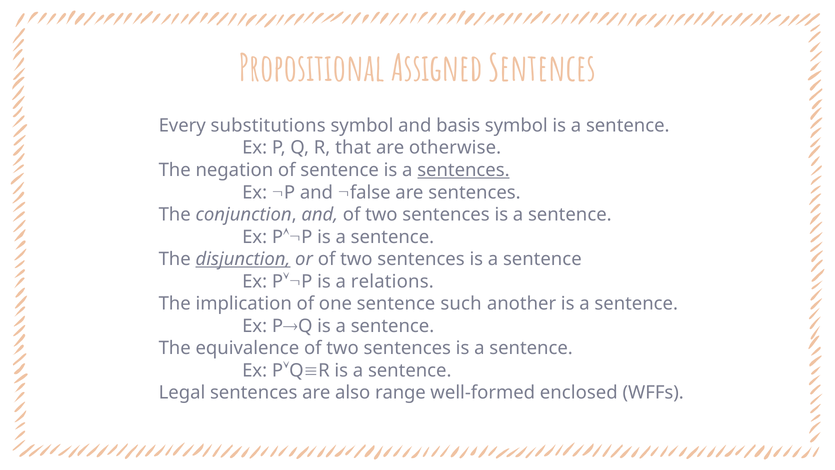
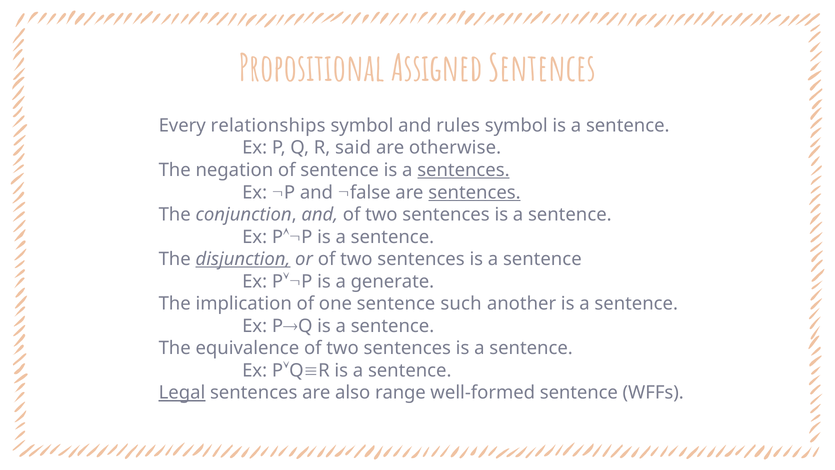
substitutions: substitutions -> relationships (268, 126)
basis: basis -> rules (458, 126)
that: that -> said (353, 148)
sentences underline: none -> present (474, 192)
relations: relations -> generate (392, 281)
Legal underline: none -> present (182, 393)
well-formed enclosed: enclosed -> sentence (579, 393)
